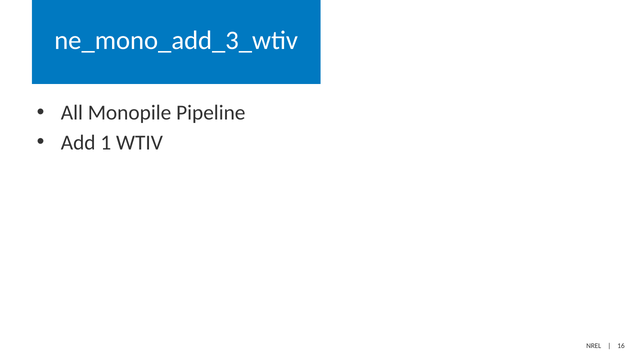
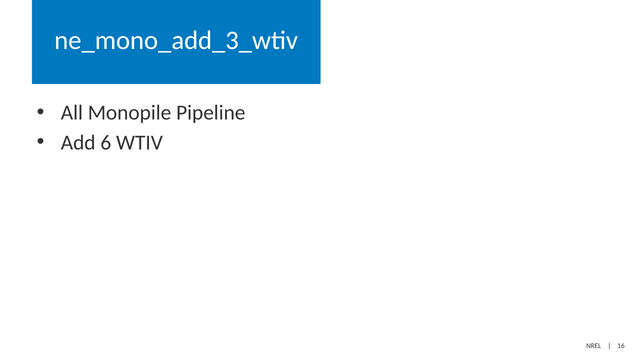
1: 1 -> 6 (106, 143)
